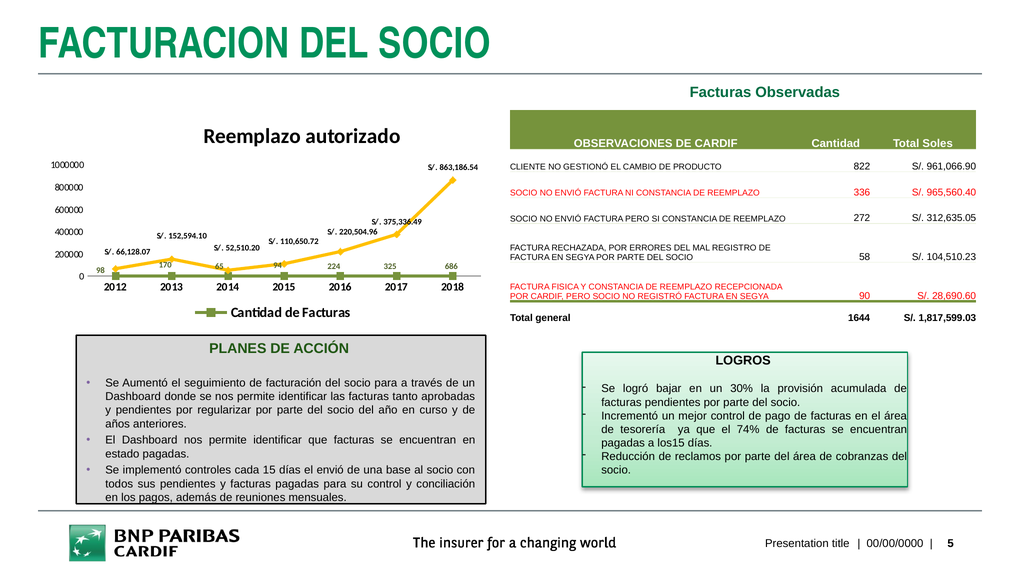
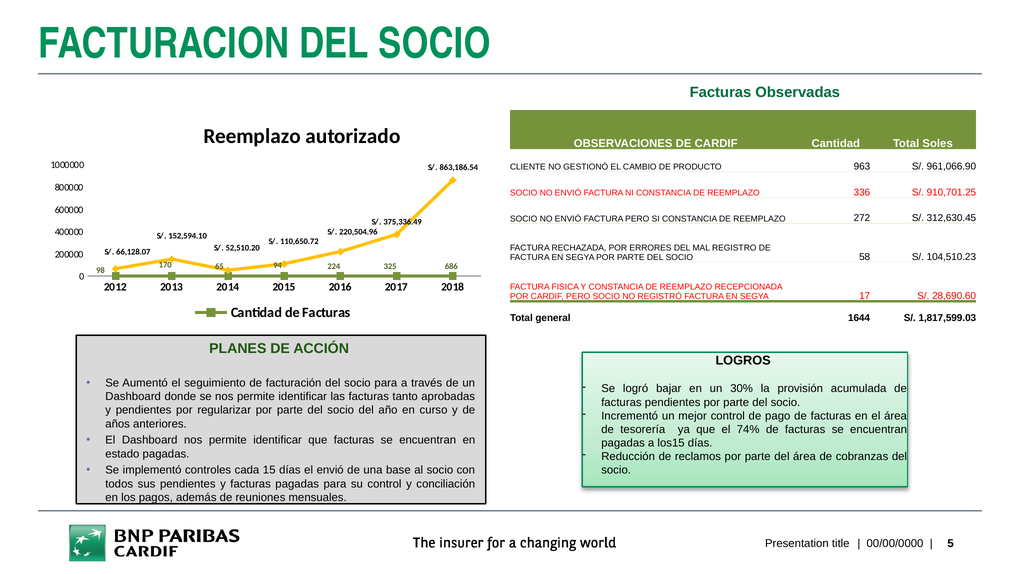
822: 822 -> 963 (862, 166)
965,560.40: 965,560.40 -> 910,701.25 (951, 192)
312,635.05: 312,635.05 -> 312,630.45 (951, 218)
90: 90 -> 17 (865, 296)
